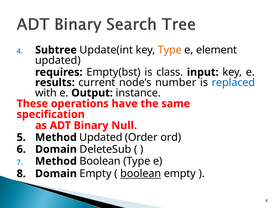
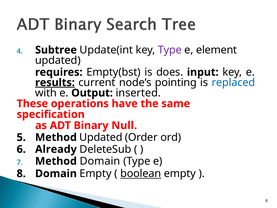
Type colour: orange -> purple (170, 50)
class: class -> does (170, 72)
results underline: none -> present (55, 82)
number: number -> pointing (176, 82)
instance: instance -> inserted (138, 93)
Domain: Domain -> Already (56, 149)
Method Boolean: Boolean -> Domain (100, 161)
